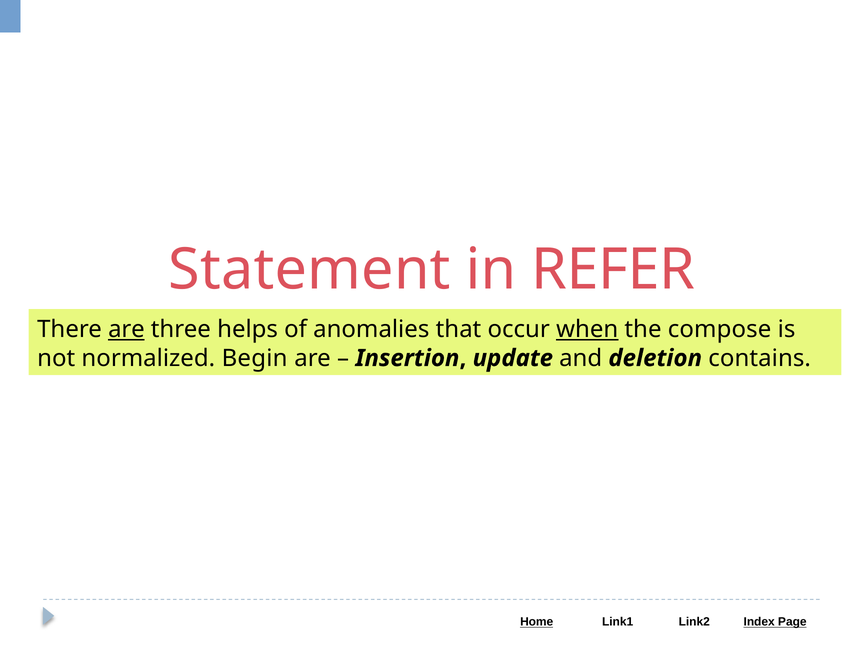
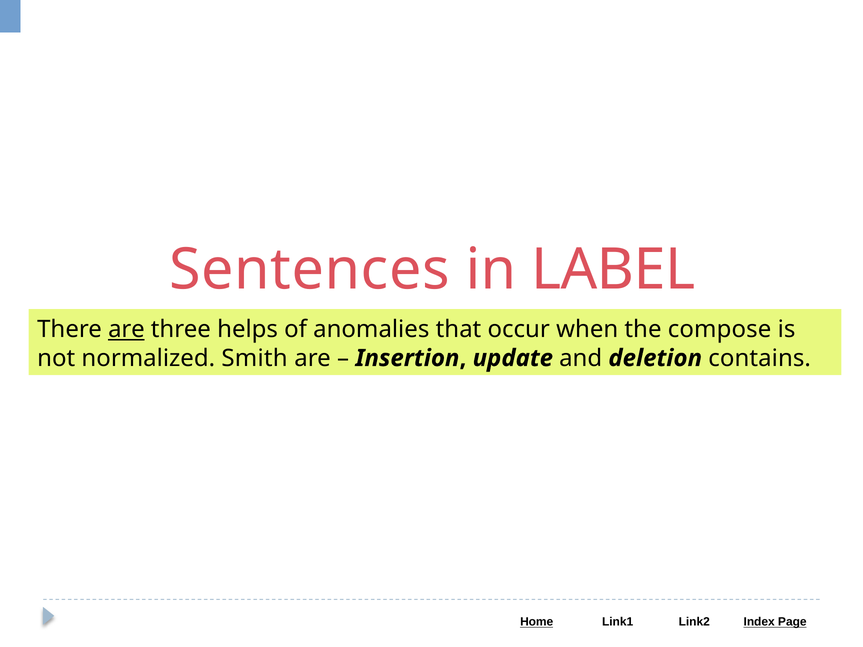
Statement: Statement -> Sentences (309, 270)
REFER: REFER -> LABEL (613, 270)
when underline: present -> none (587, 330)
Begin: Begin -> Smith (255, 358)
